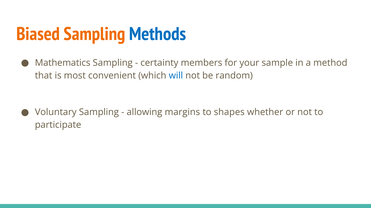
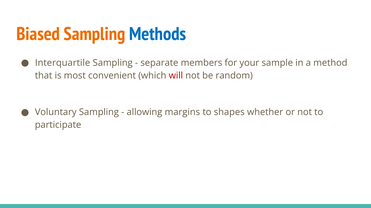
Mathematics: Mathematics -> Interquartile (63, 63)
certainty: certainty -> separate (159, 63)
will colour: blue -> red (176, 76)
